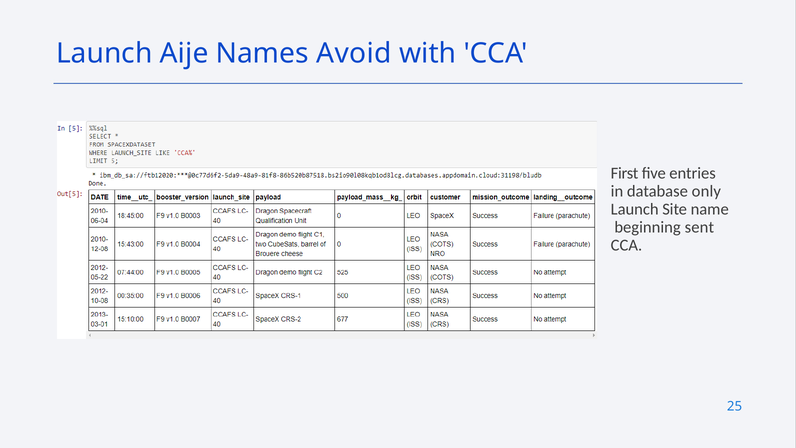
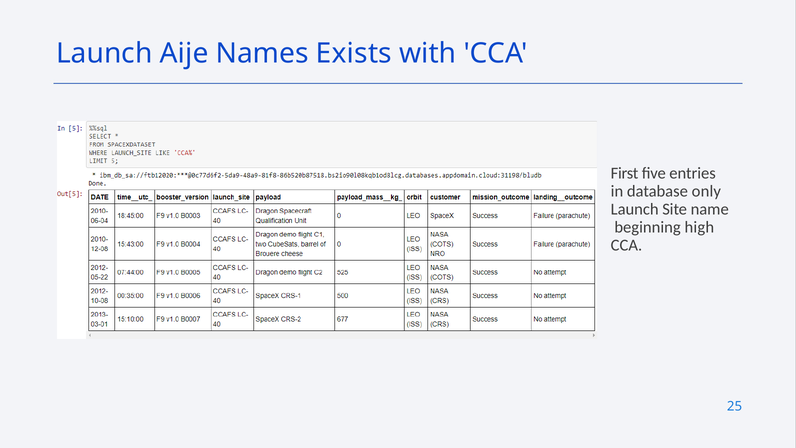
Avoid: Avoid -> Exists (354, 53)
sent: sent -> high (699, 227)
